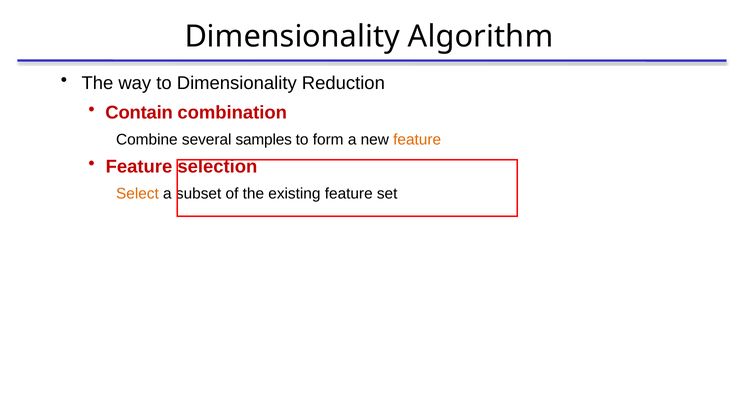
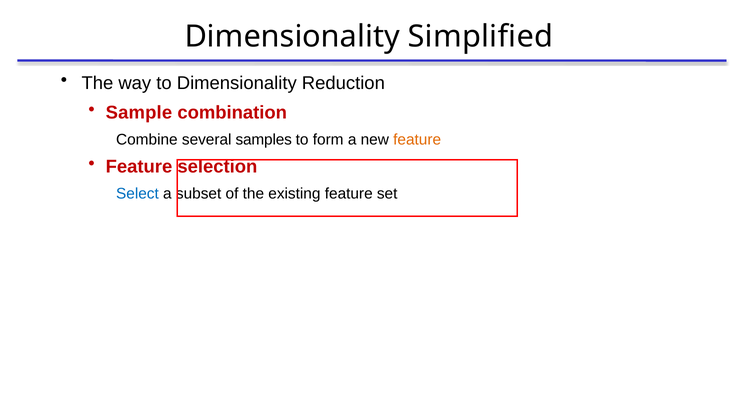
Algorithm: Algorithm -> Simplified (480, 37)
Contain: Contain -> Sample (139, 113)
Select colour: orange -> blue (137, 194)
